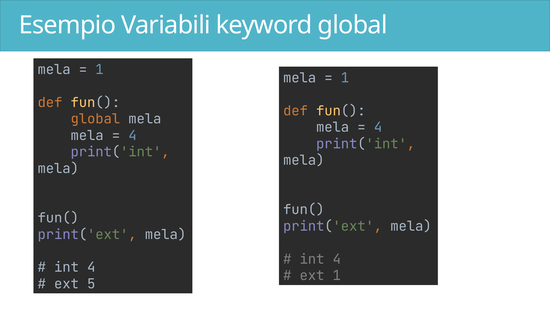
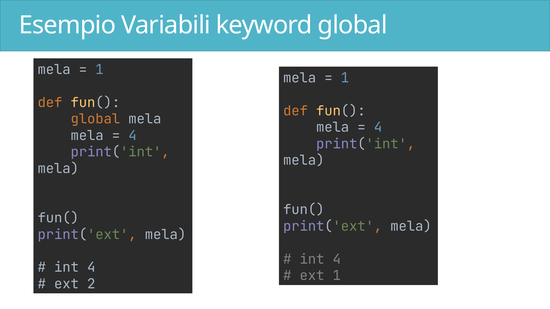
5: 5 -> 2 (91, 284)
